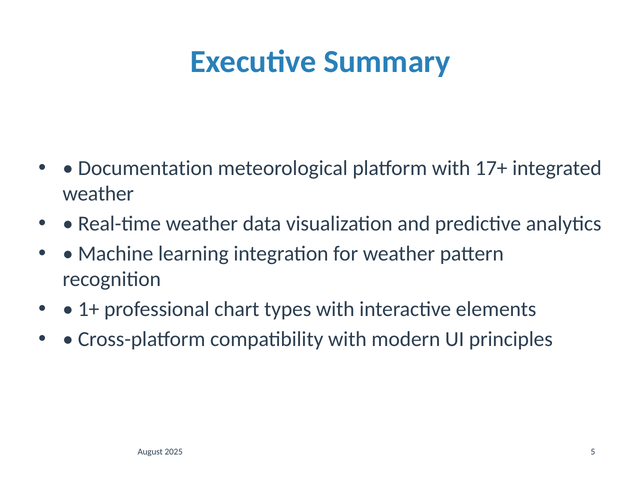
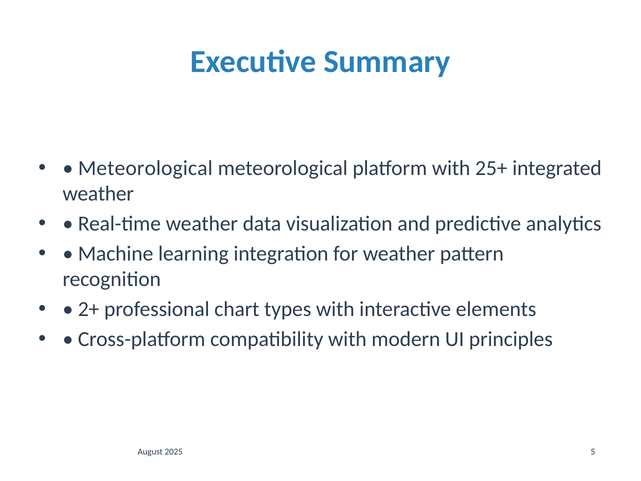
Documentation: Documentation -> Meteorological (145, 168)
17+: 17+ -> 25+ (491, 168)
1+: 1+ -> 2+ (89, 309)
